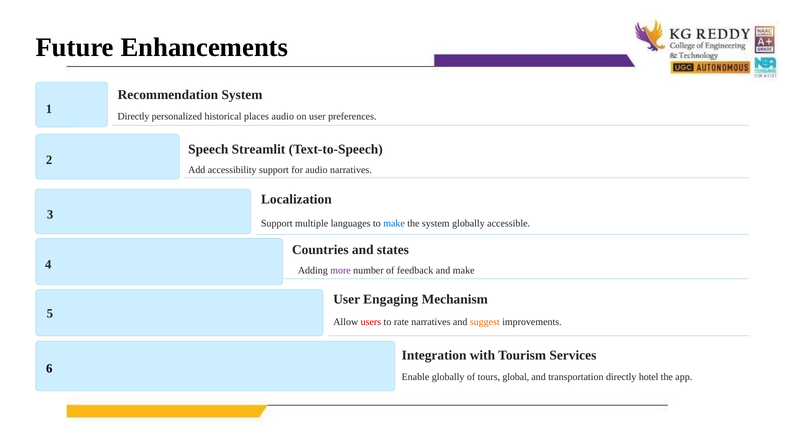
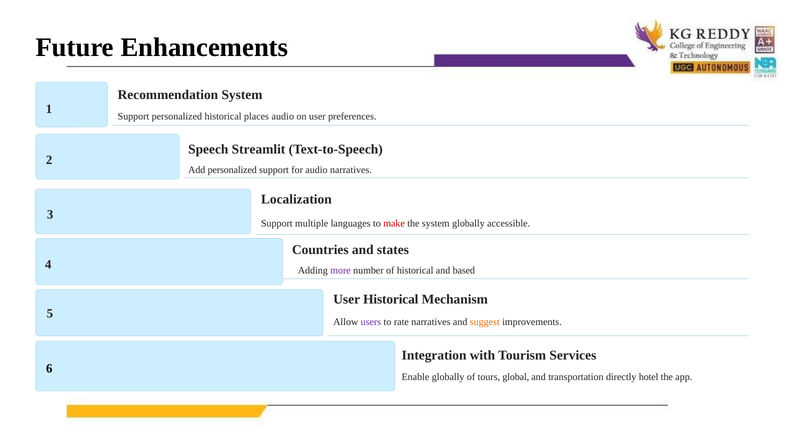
Directly: Directly -> Support (133, 116)
Add accessibility: accessibility -> personalized (232, 170)
make colour: blue -> red (394, 223)
of feedback: feedback -> historical (415, 270)
and make: make -> based (464, 270)
User Engaging: Engaging -> Historical (391, 299)
users colour: red -> purple (371, 321)
